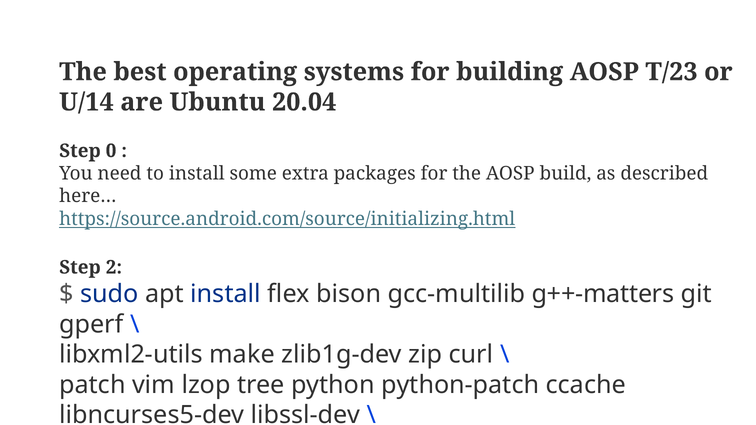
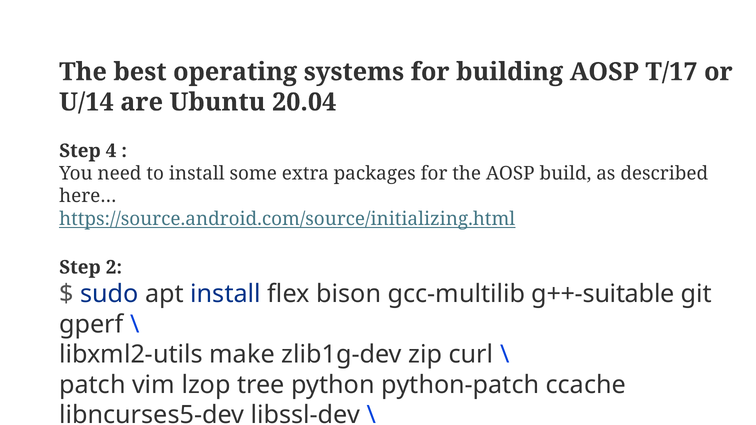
T/23: T/23 -> T/17 (671, 72)
0: 0 -> 4 (111, 151)
g++-matters: g++-matters -> g++-suitable (603, 294)
